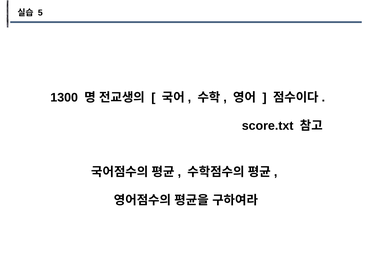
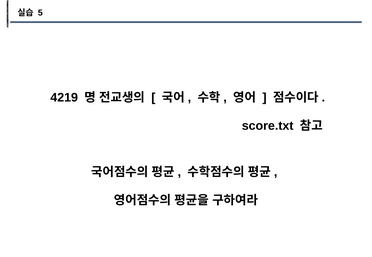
1300: 1300 -> 4219 (64, 98)
